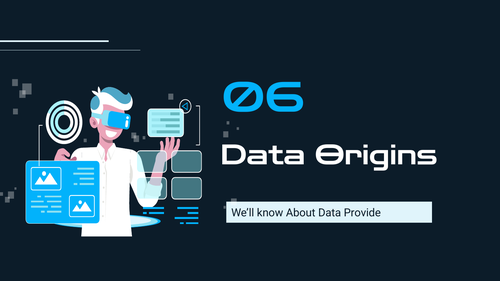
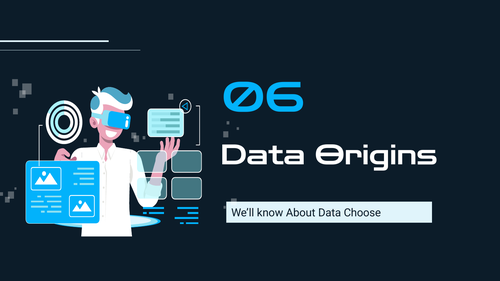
Provide: Provide -> Choose (362, 213)
